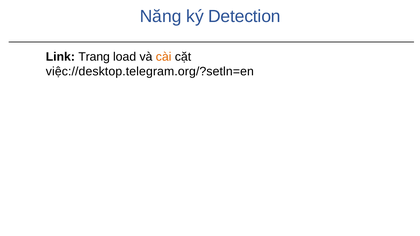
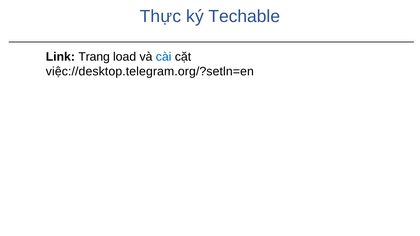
Năng: Năng -> Thực (161, 16)
Detection: Detection -> Techable (244, 16)
cài colour: orange -> blue (164, 57)
